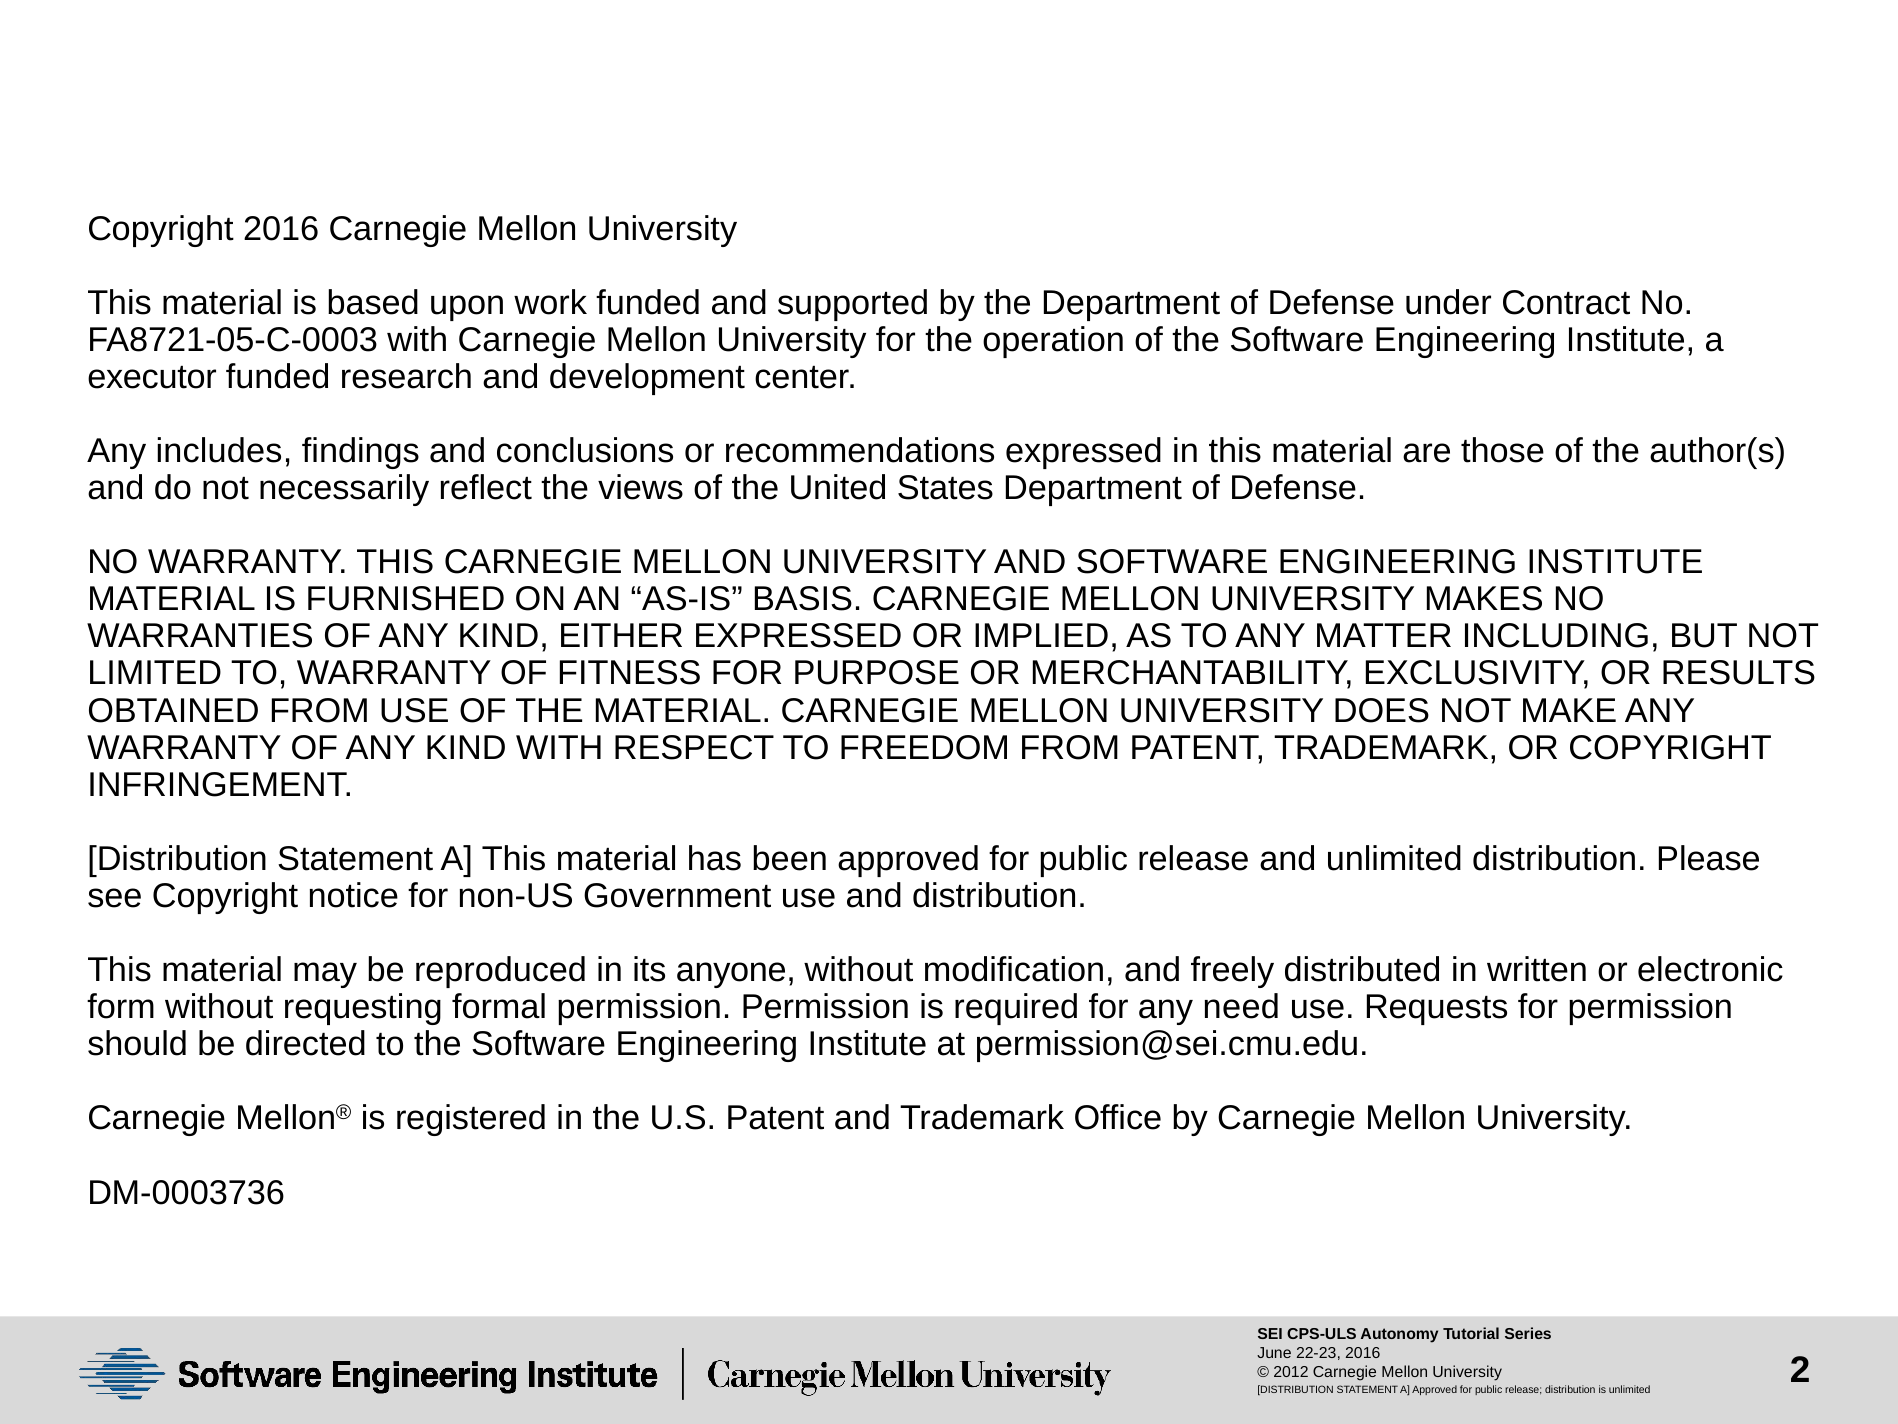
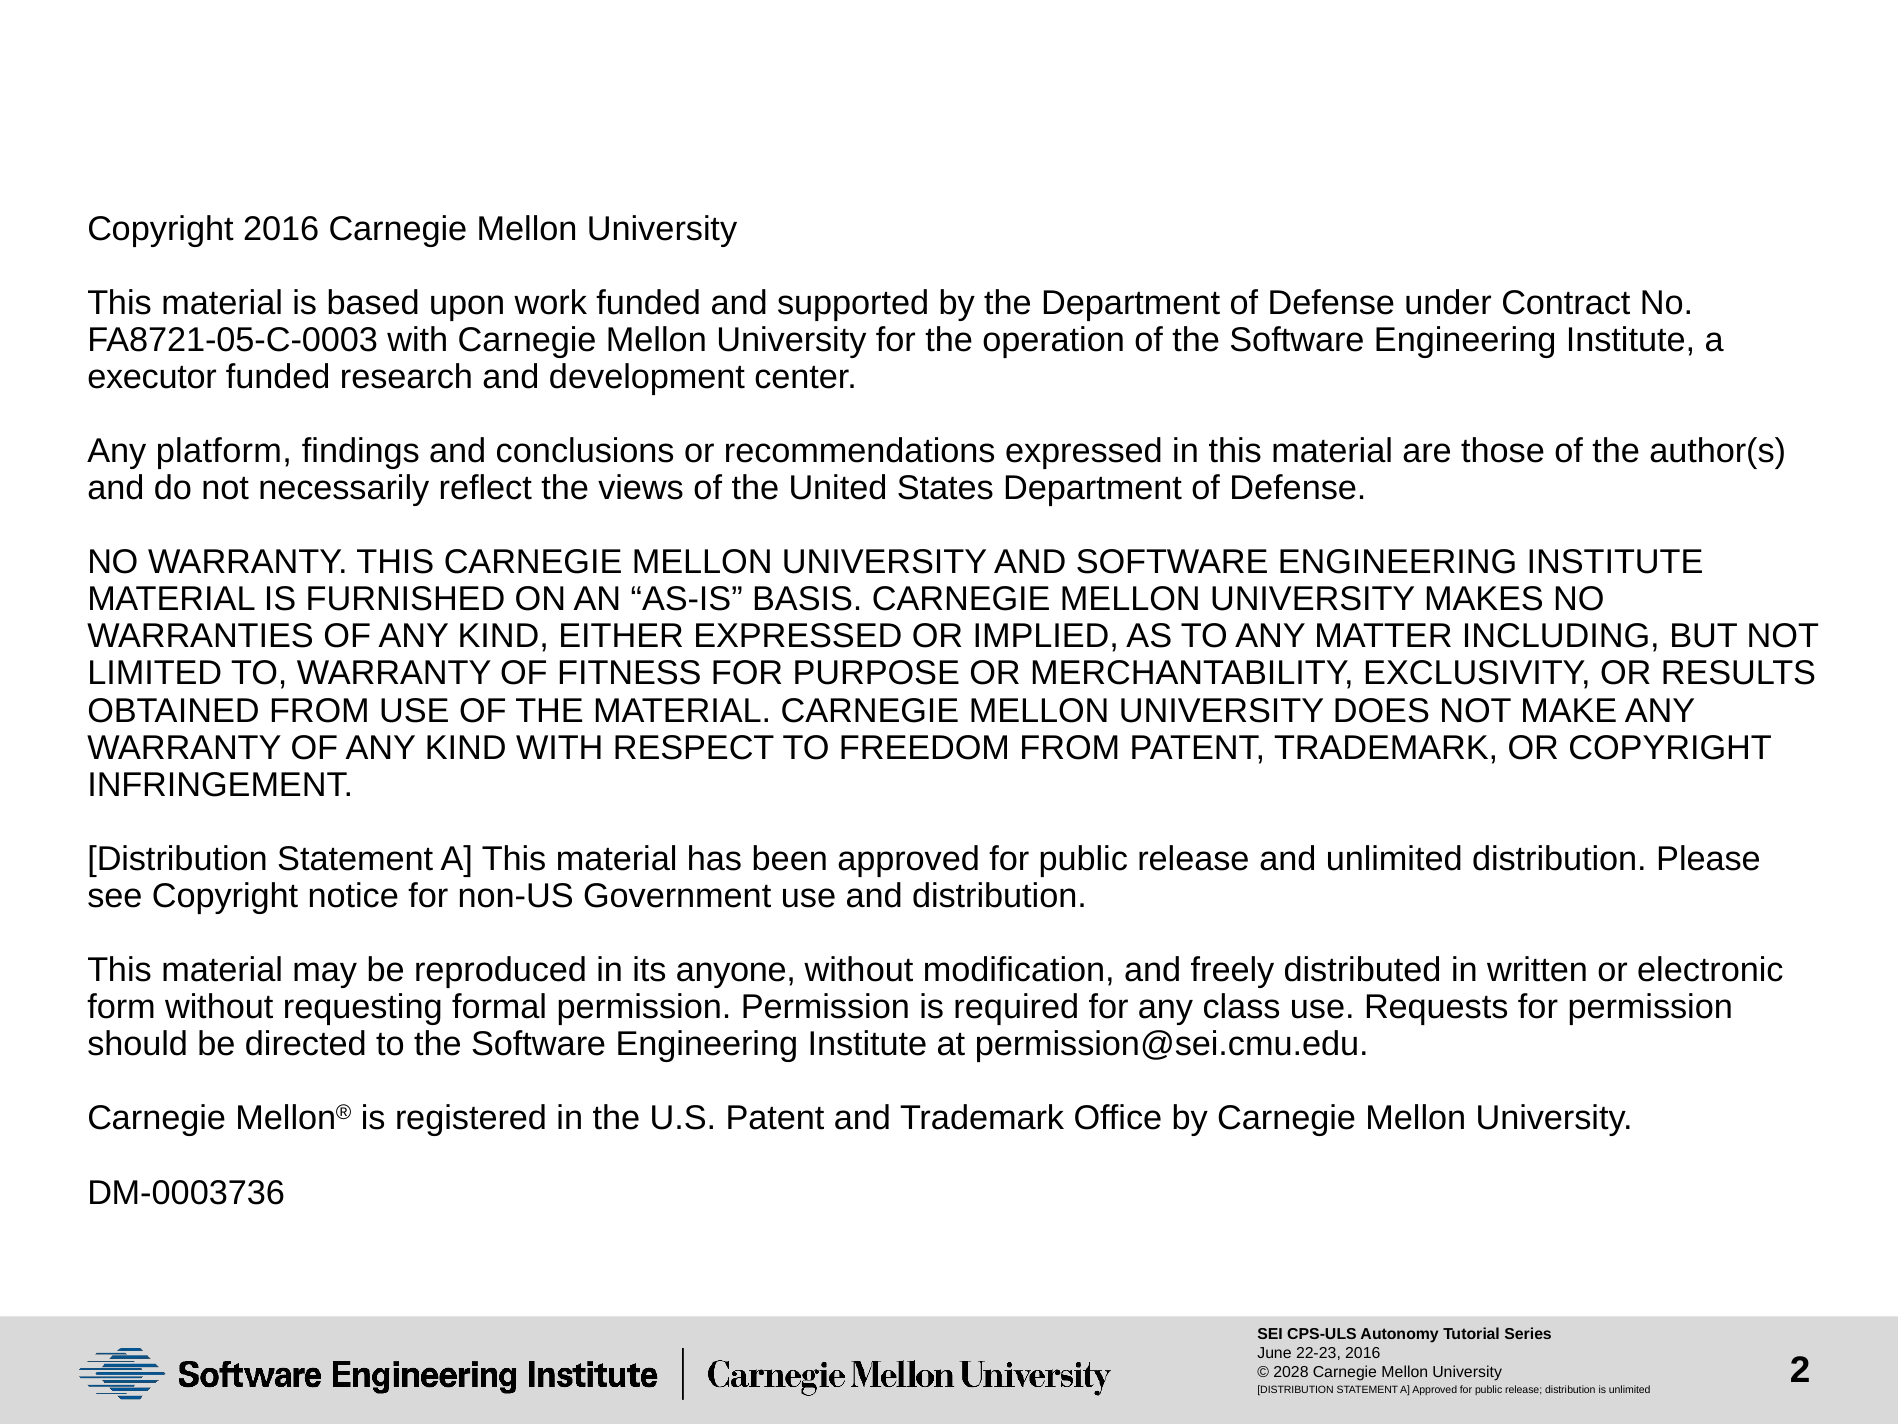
includes: includes -> platform (224, 451)
need: need -> class (1242, 1007)
2012: 2012 -> 2028 (1291, 1371)
